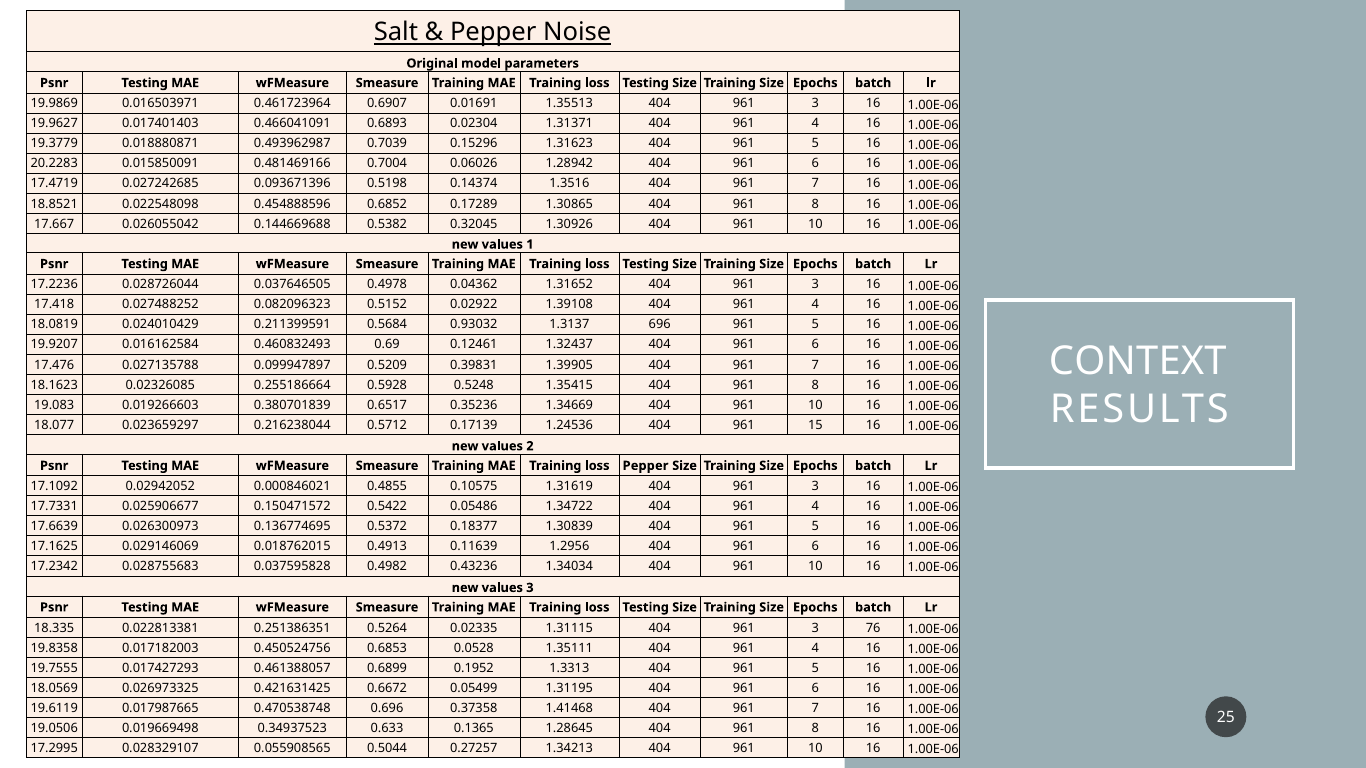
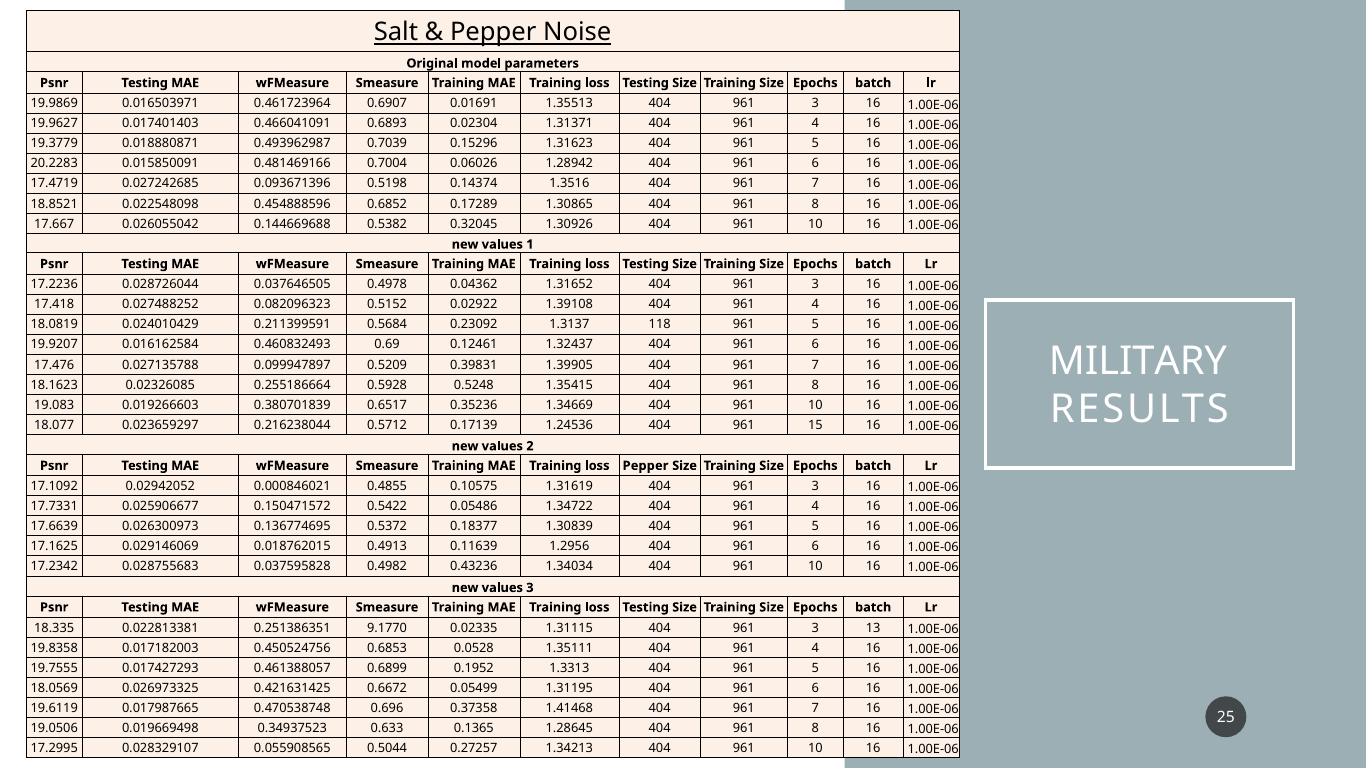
0.93032: 0.93032 -> 0.23092 (474, 325)
696: 696 -> 118 (660, 325)
CONTEXT: CONTEXT -> MILITARY (1138, 361)
0.5264: 0.5264 -> 9.1770 (387, 628)
76: 76 -> 13 (873, 628)
